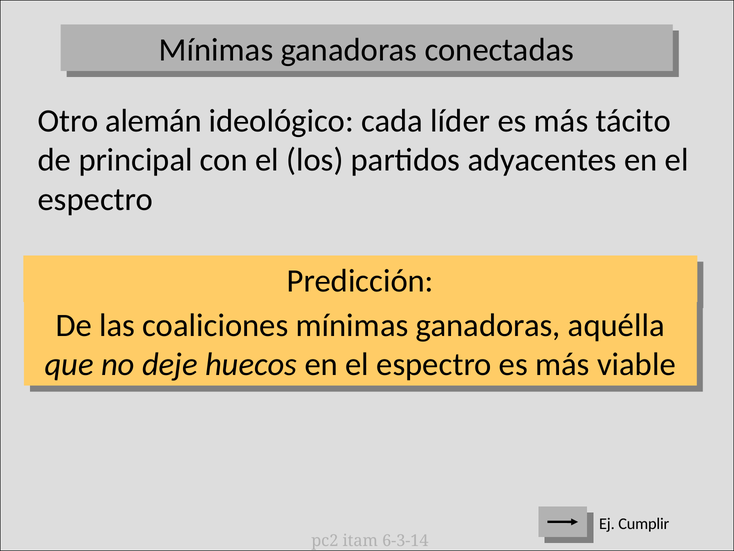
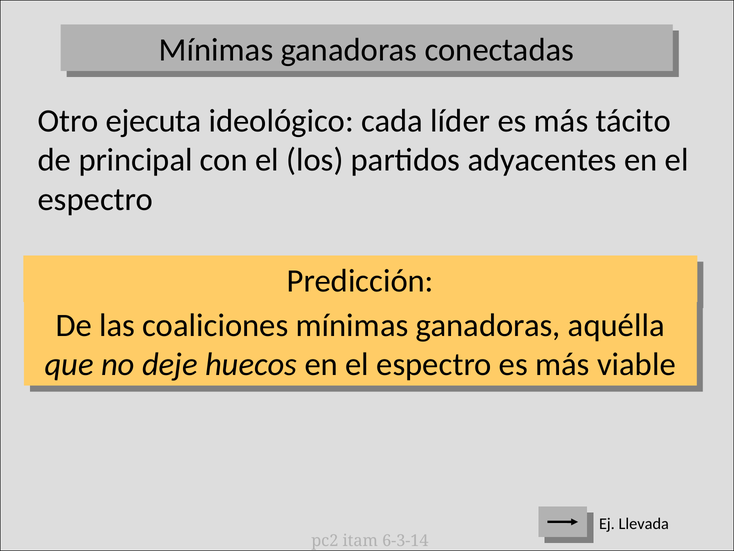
alemán: alemán -> ejecuta (154, 121)
Cumplir: Cumplir -> Llevada (644, 524)
